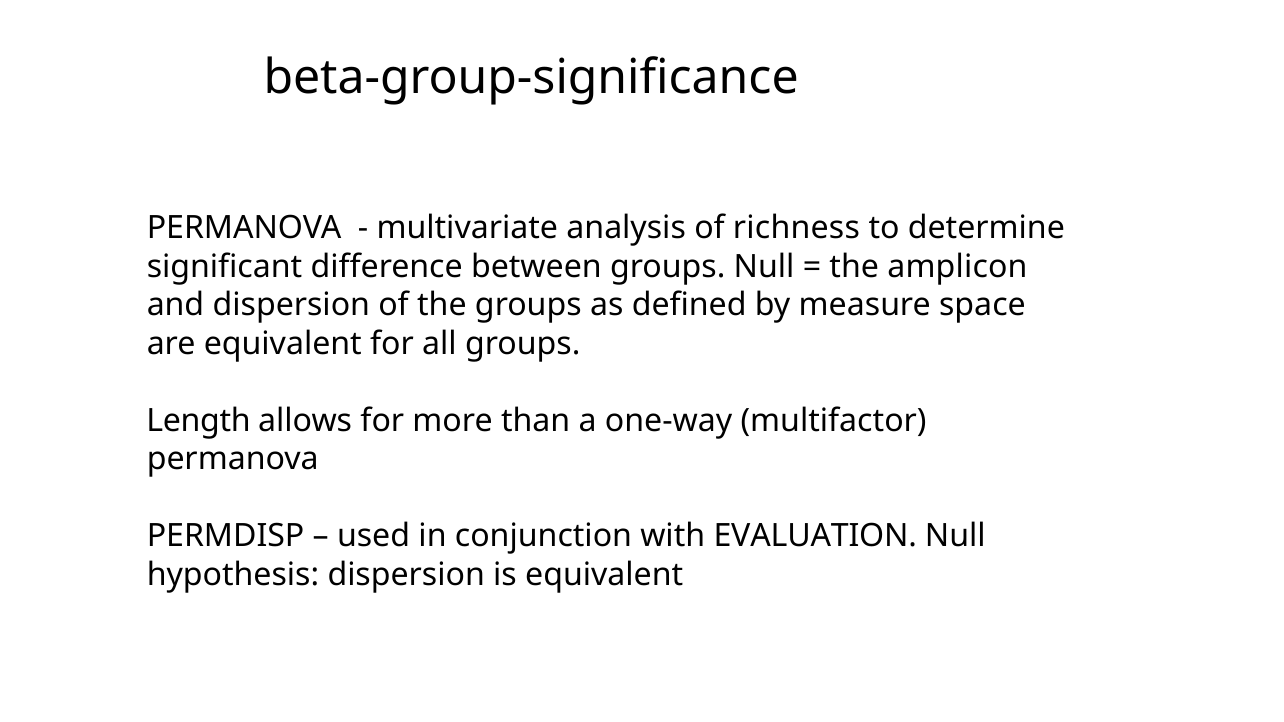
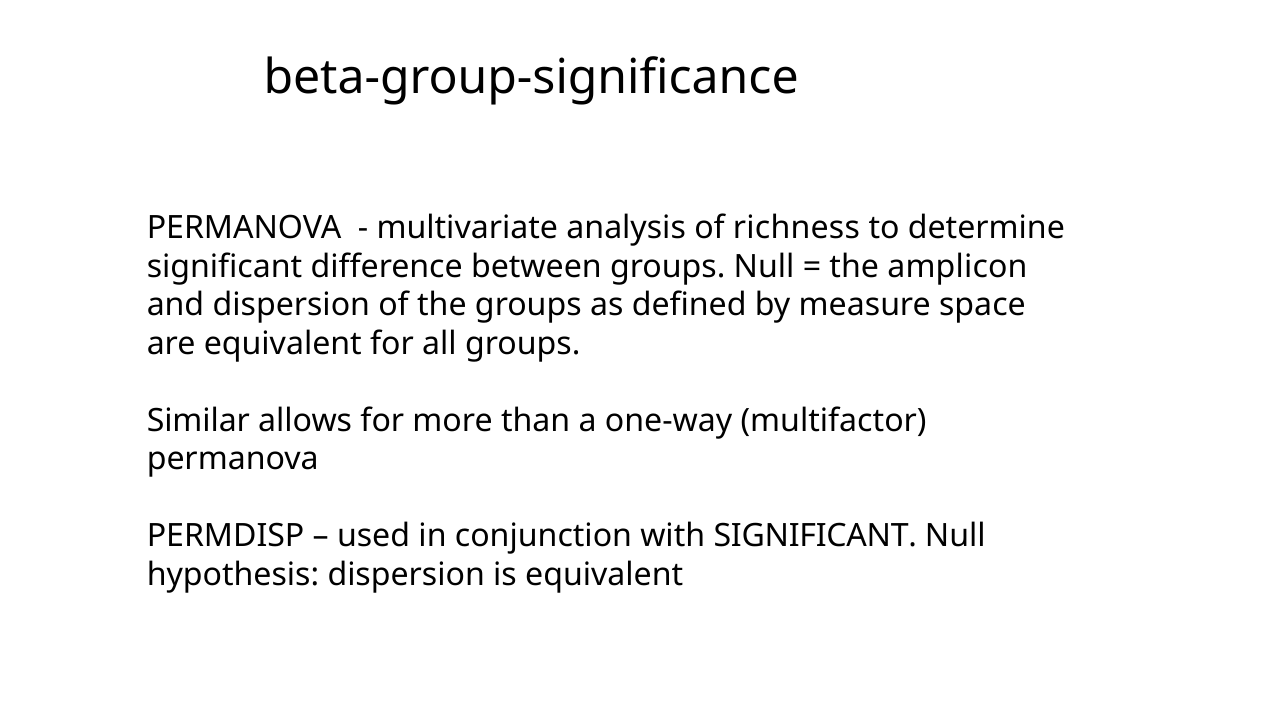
Length: Length -> Similar (198, 421)
with EVALUATION: EVALUATION -> SIGNIFICANT (815, 536)
